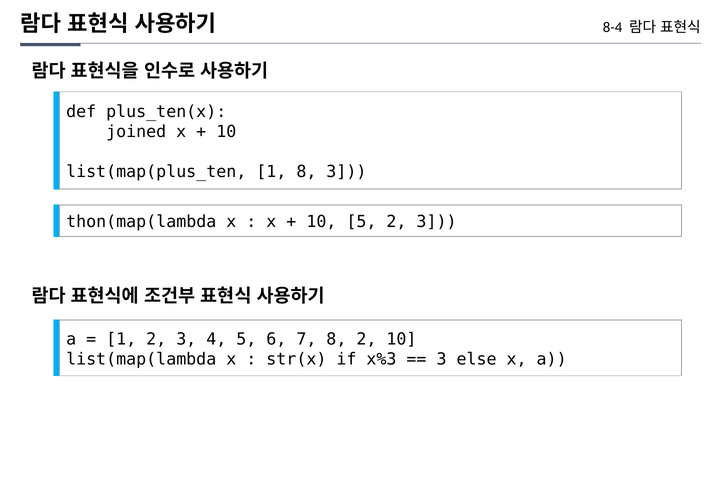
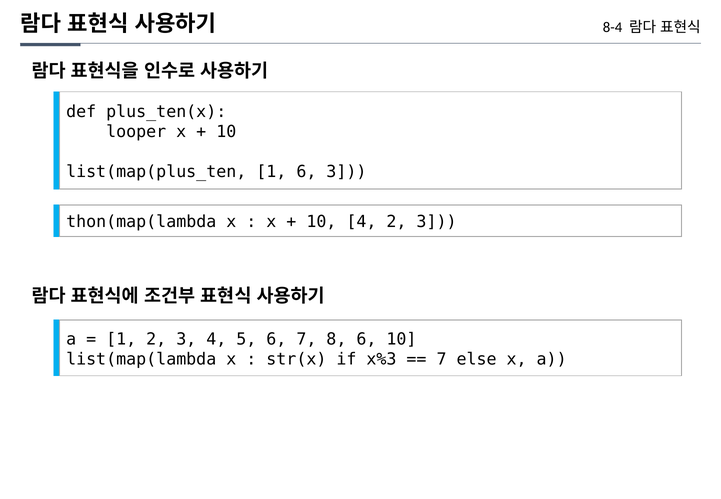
joined: joined -> looper (136, 132)
1 8: 8 -> 6 (306, 172)
10 5: 5 -> 4 (361, 222)
8 2: 2 -> 6 (366, 339)
3: 3 -> 7 (442, 359)
